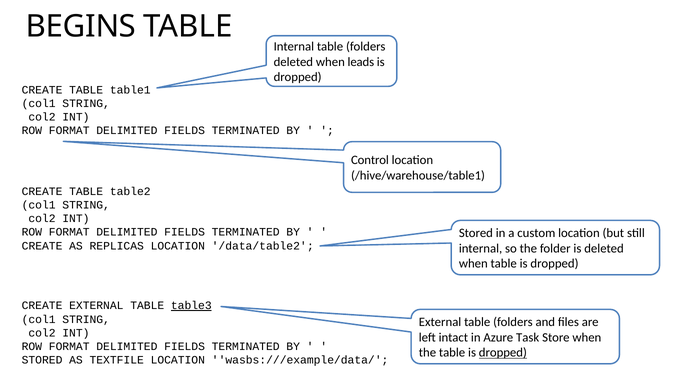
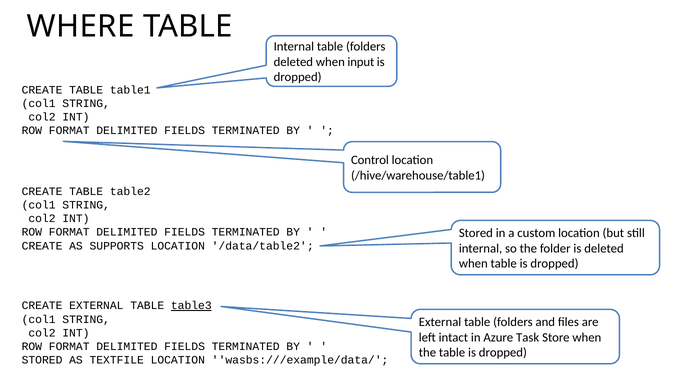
BEGINS: BEGINS -> WHERE (81, 26)
leads: leads -> input (361, 62)
REPLICAS: REPLICAS -> SUPPORTS (117, 246)
dropped underline: present -> none (503, 353)
